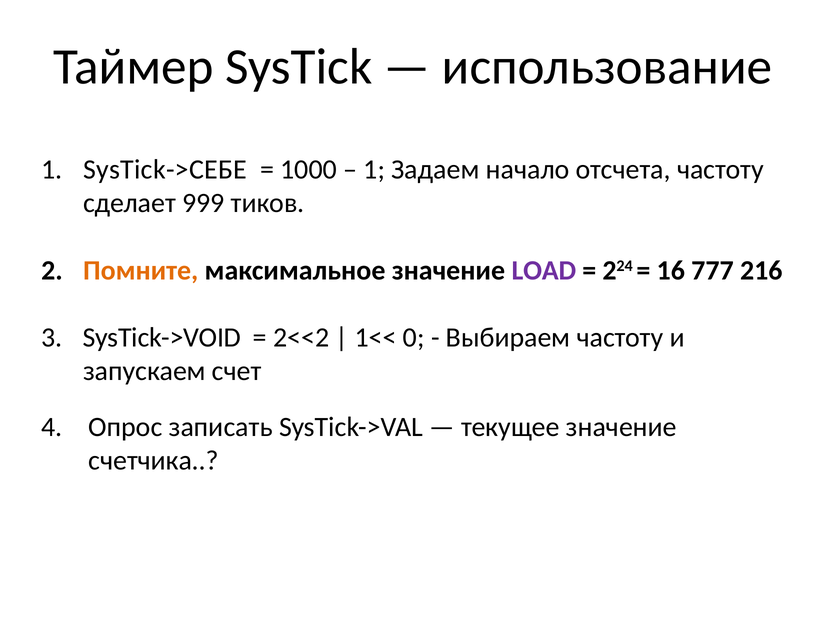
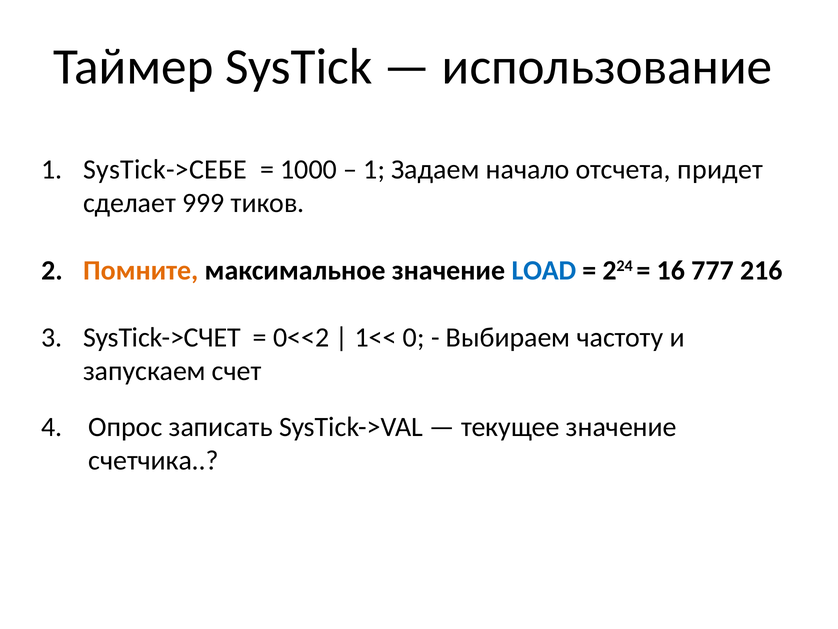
отсчета частоту: частоту -> придет (720, 169)
LOAD colour: purple -> blue (544, 270)
SysTick->VOID: SysTick->VOID -> SysTick->СЧЕТ (162, 337)
2<<2: 2<<2 -> 0<<2 (301, 337)
